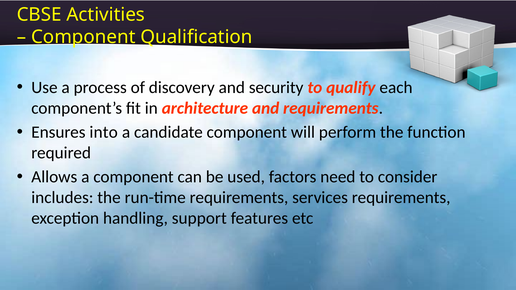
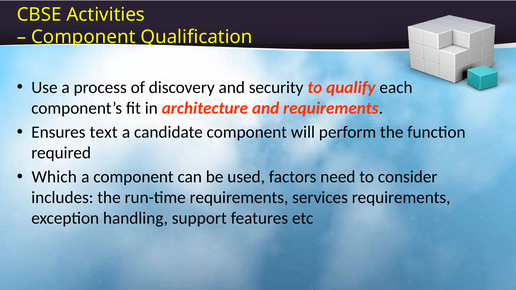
into: into -> text (104, 132)
Allows: Allows -> Which (54, 177)
